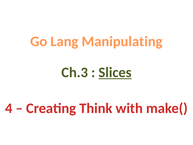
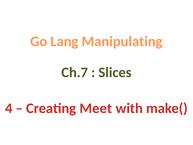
Ch.3: Ch.3 -> Ch.7 (75, 72)
Slices underline: present -> none (115, 72)
Think: Think -> Meet (96, 108)
